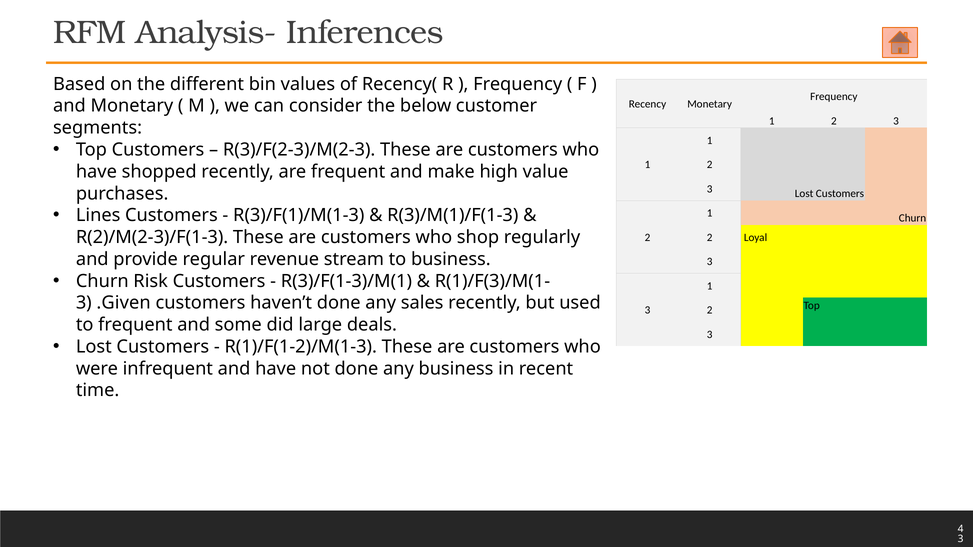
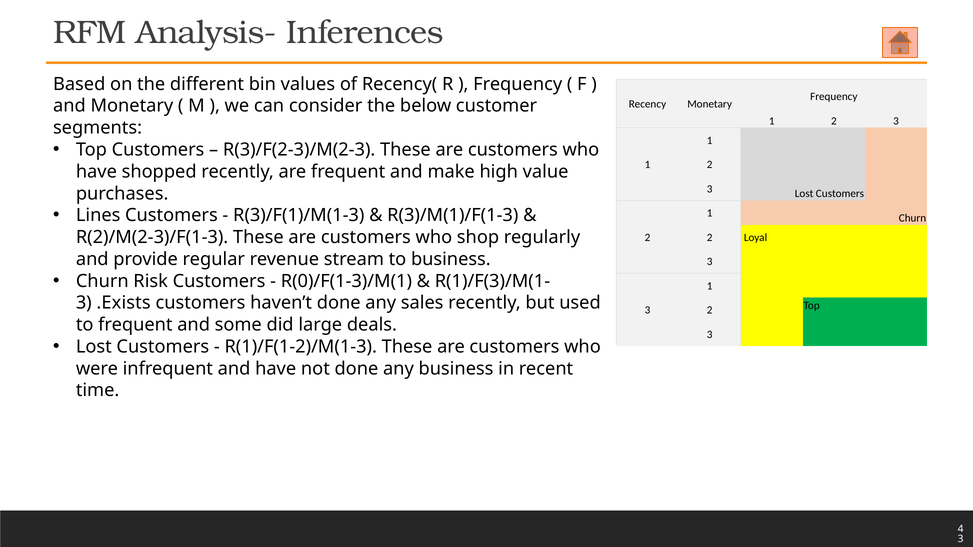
R(3)/F(1-3)/M(1: R(3)/F(1-3)/M(1 -> R(0)/F(1-3)/M(1 (346, 281)
.Given: .Given -> .Exists (124, 303)
